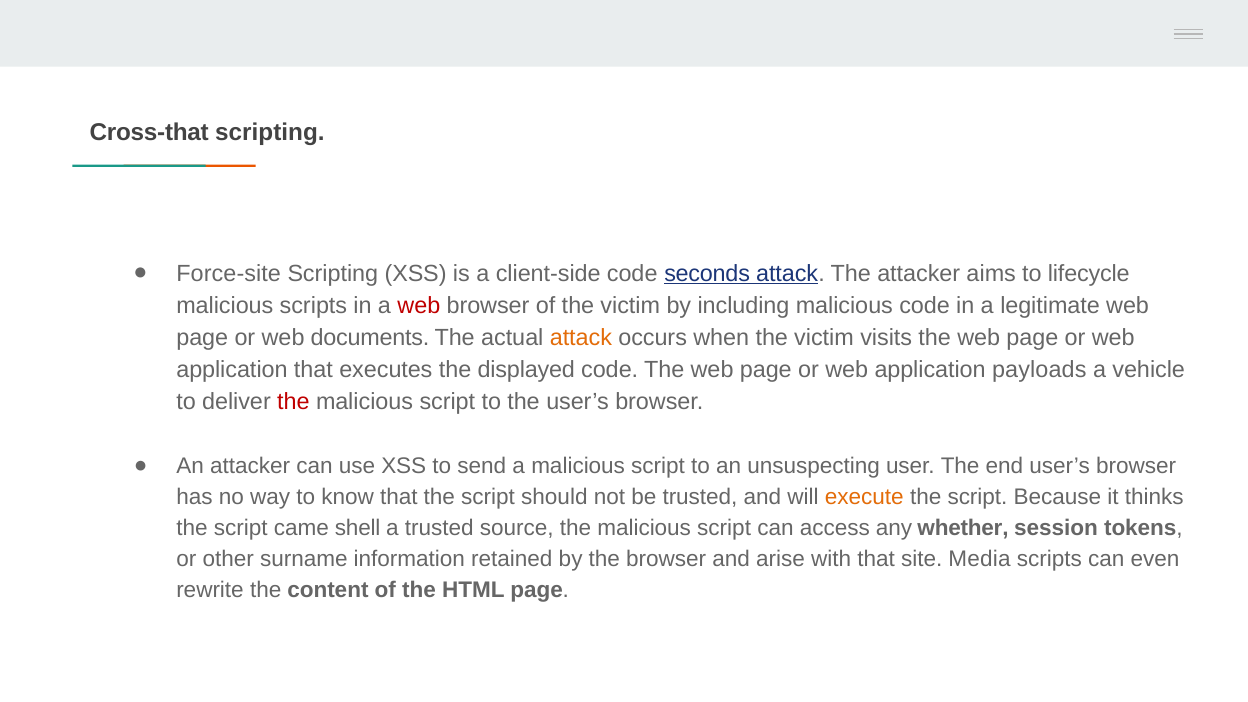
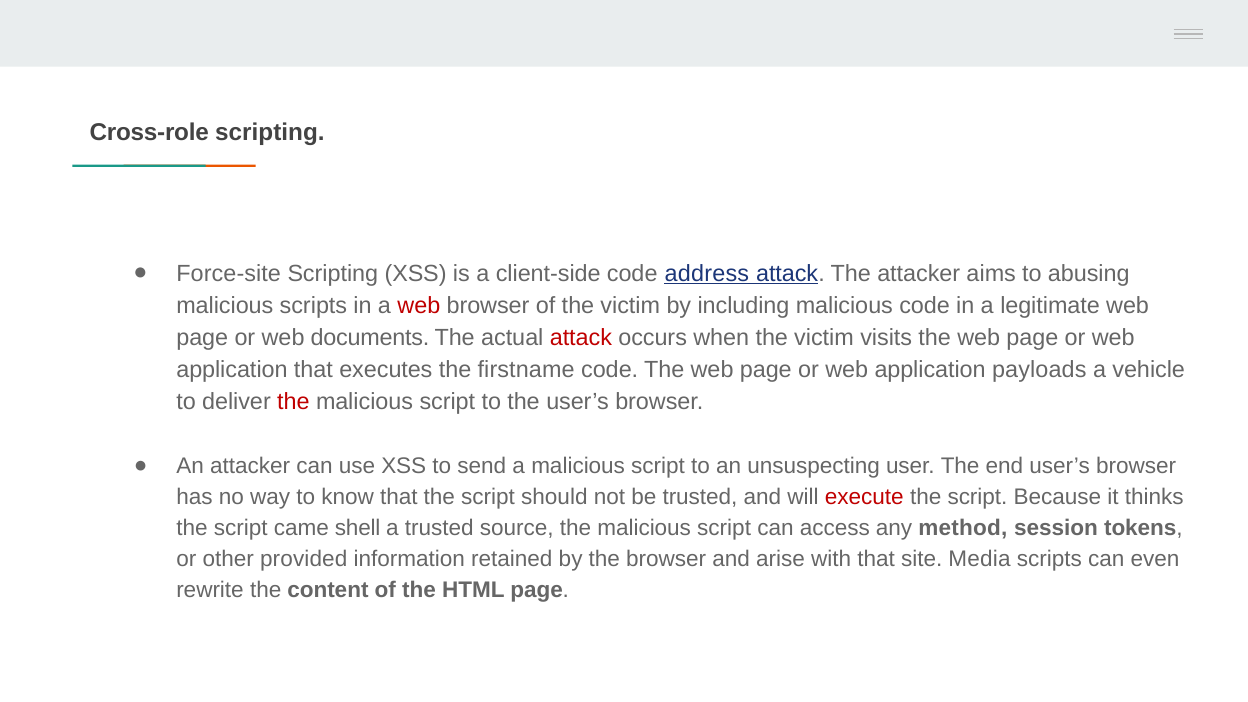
Cross-that: Cross-that -> Cross-role (149, 133)
seconds: seconds -> address (707, 273)
lifecycle: lifecycle -> abusing (1089, 273)
attack colour: orange -> red (581, 338)
displayed: displayed -> firstname (526, 370)
execute colour: orange -> red (864, 497)
whether: whether -> method (963, 528)
surname: surname -> provided (304, 559)
